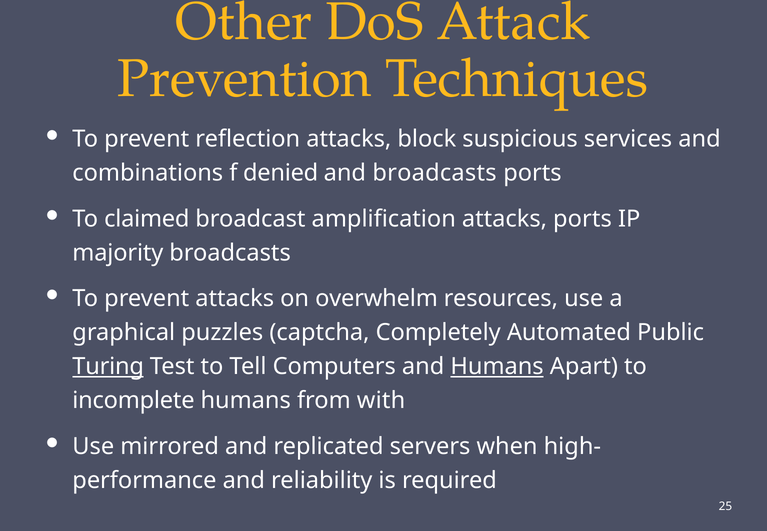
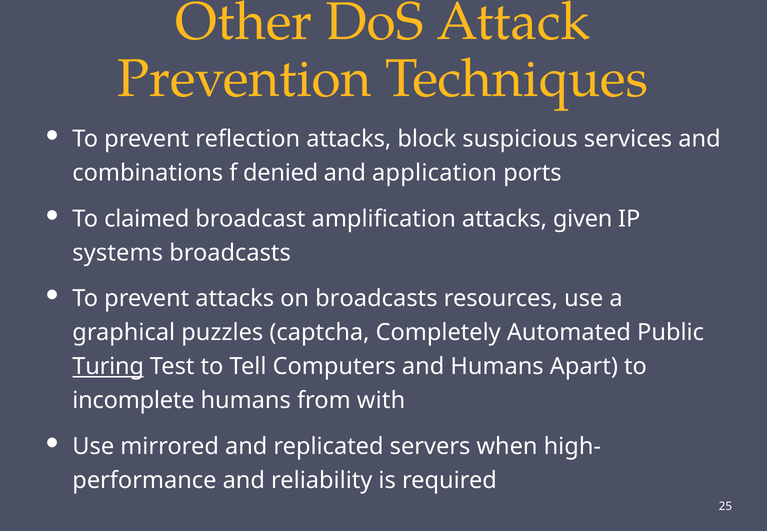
and broadcasts: broadcasts -> application (434, 173)
attacks ports: ports -> given (583, 219)
majority: majority -> systems (118, 253)
on overwhelm: overwhelm -> broadcasts (376, 299)
Humans underline: present -> none (497, 367)
